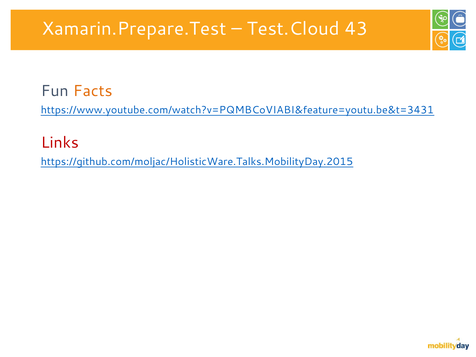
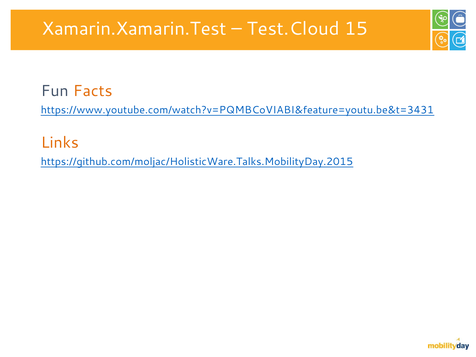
Xamarin.Prepare.Test: Xamarin.Prepare.Test -> Xamarin.Xamarin.Test (134, 29)
43: 43 -> 15 (356, 29)
Links colour: red -> orange (60, 143)
